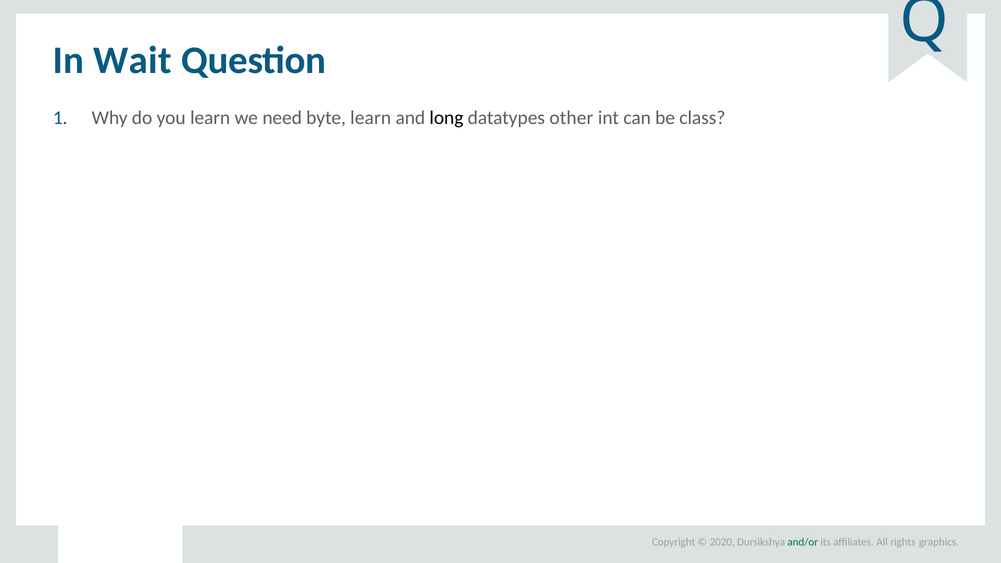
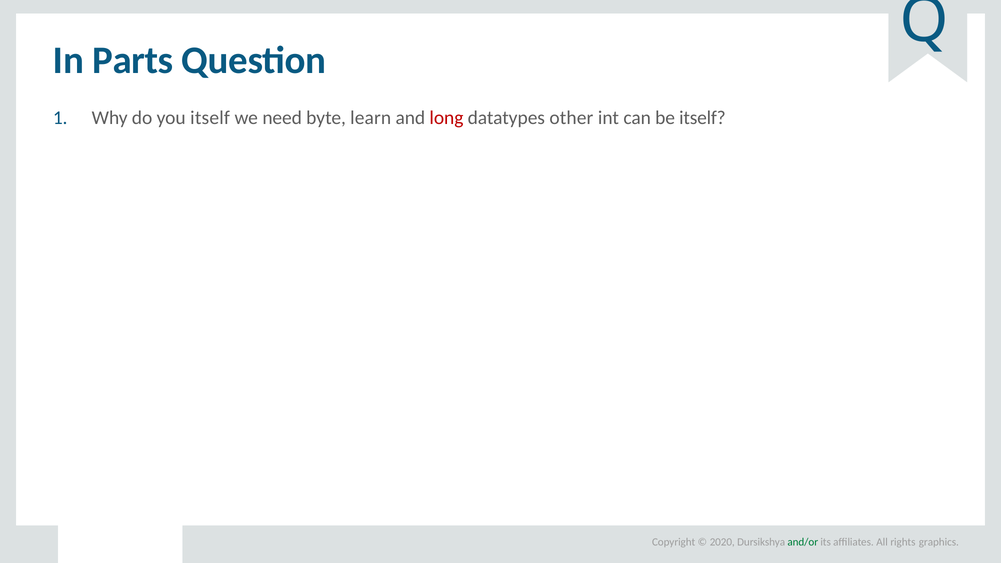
Wait: Wait -> Parts (133, 60)
you learn: learn -> itself (210, 118)
long colour: black -> red (446, 118)
be class: class -> itself (702, 118)
